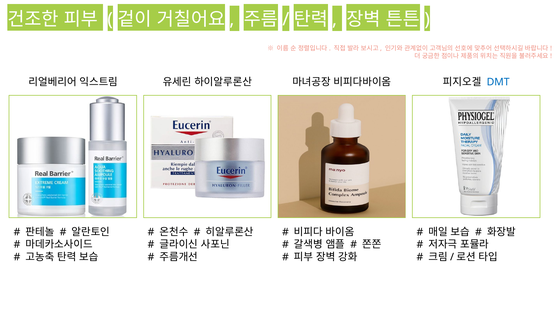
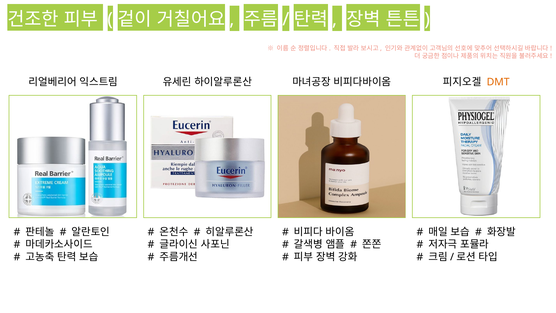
DMT colour: blue -> orange (498, 82)
